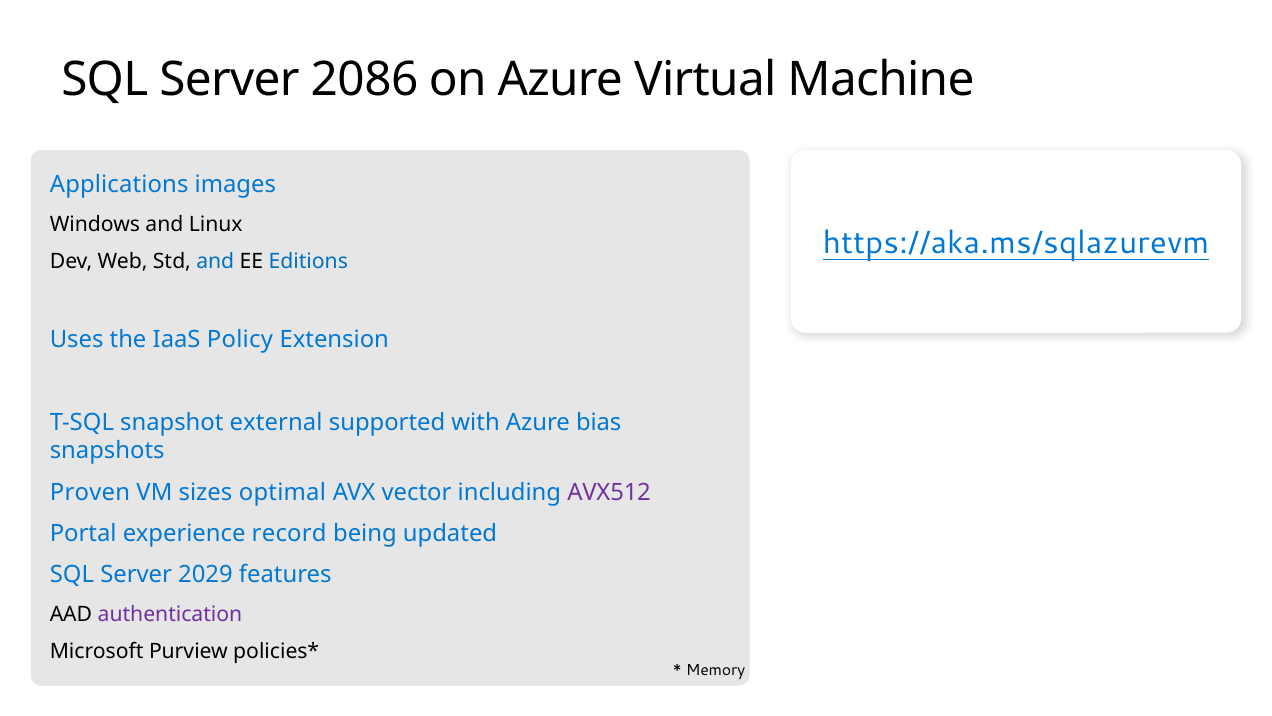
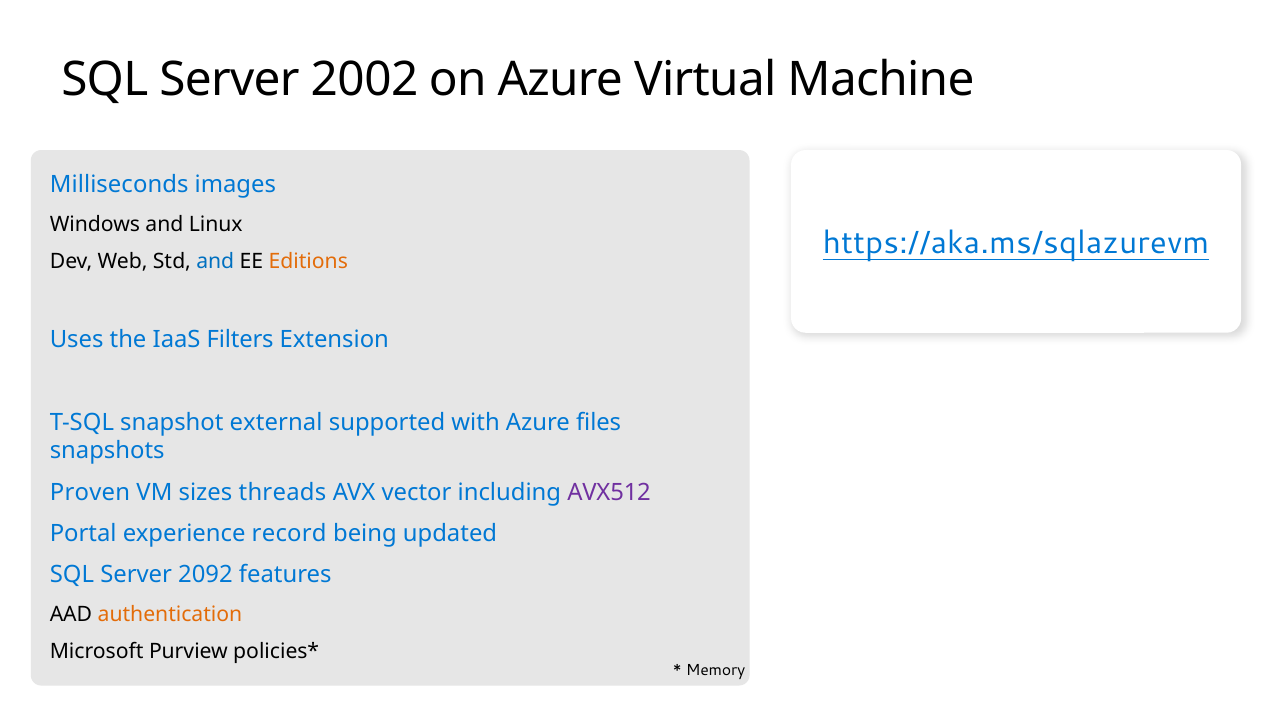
2086: 2086 -> 2002 (365, 80)
Applications: Applications -> Milliseconds (119, 185)
Editions colour: blue -> orange (308, 262)
Policy: Policy -> Filters (240, 339)
bias: bias -> files (599, 422)
optimal: optimal -> threads (282, 492)
2029: 2029 -> 2092 (205, 575)
authentication colour: purple -> orange (170, 614)
